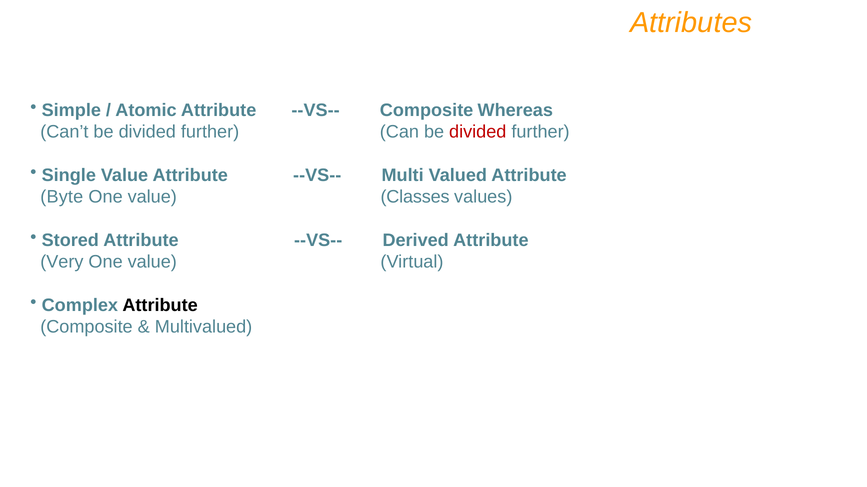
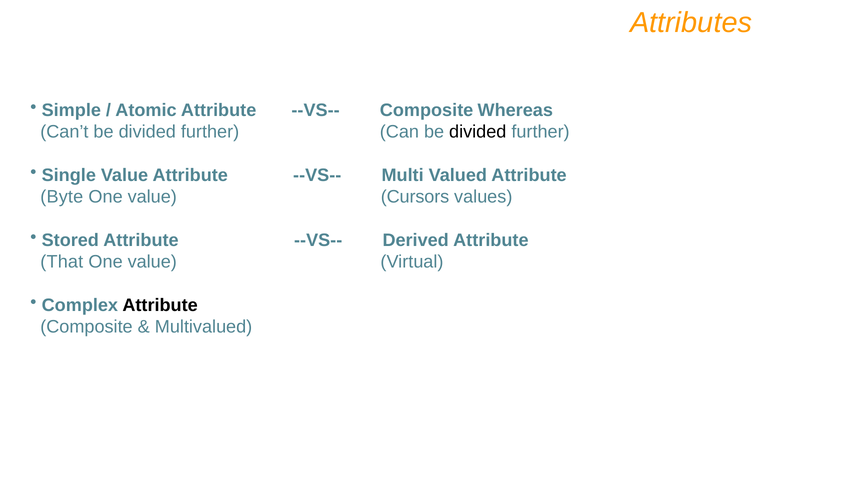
divided colour: red -> black (478, 132)
Classes: Classes -> Cursors (415, 197)
Very: Very -> That (62, 262)
